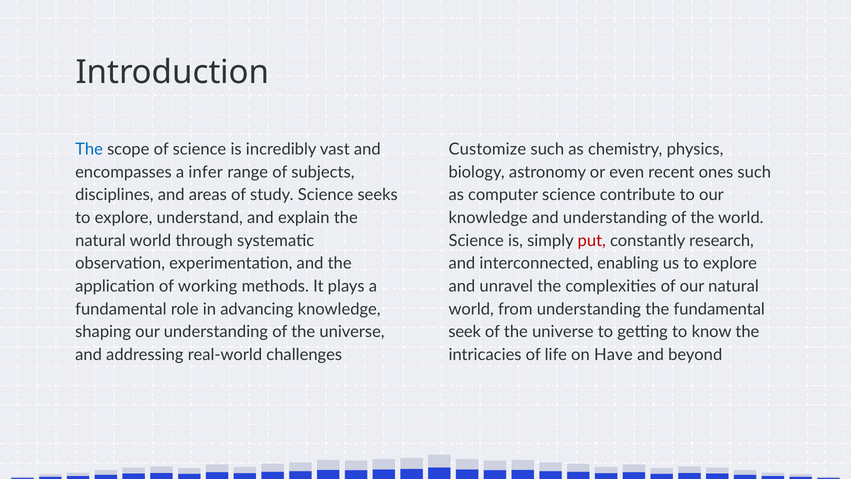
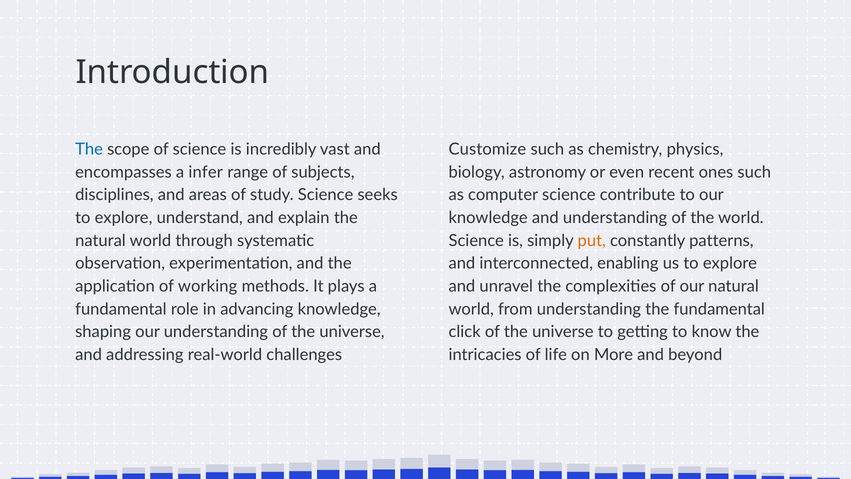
put colour: red -> orange (592, 240)
research: research -> patterns (721, 240)
seek: seek -> click (465, 332)
Have: Have -> More (614, 355)
